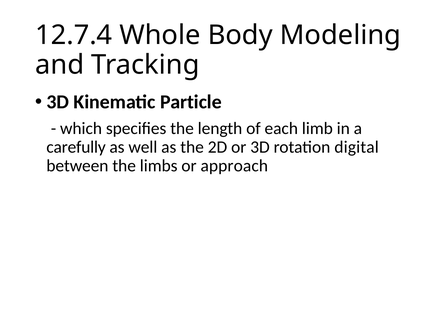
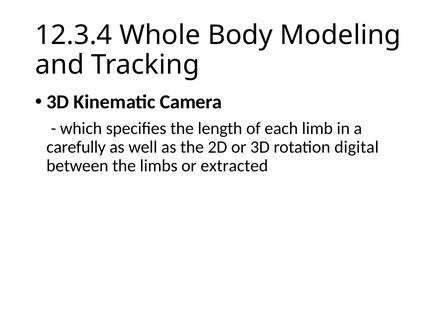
12.7.4: 12.7.4 -> 12.3.4 (74, 35)
Particle: Particle -> Camera (191, 102)
approach: approach -> extracted (234, 166)
